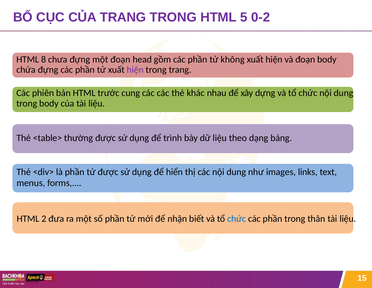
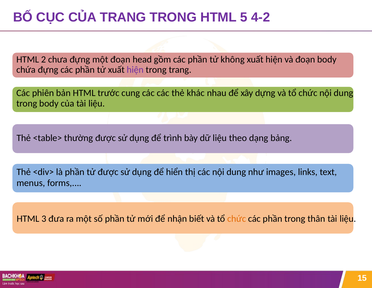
0-2: 0-2 -> 4-2 (261, 17)
8: 8 -> 2 (44, 59)
2: 2 -> 3 (44, 218)
chức colour: blue -> orange (237, 218)
